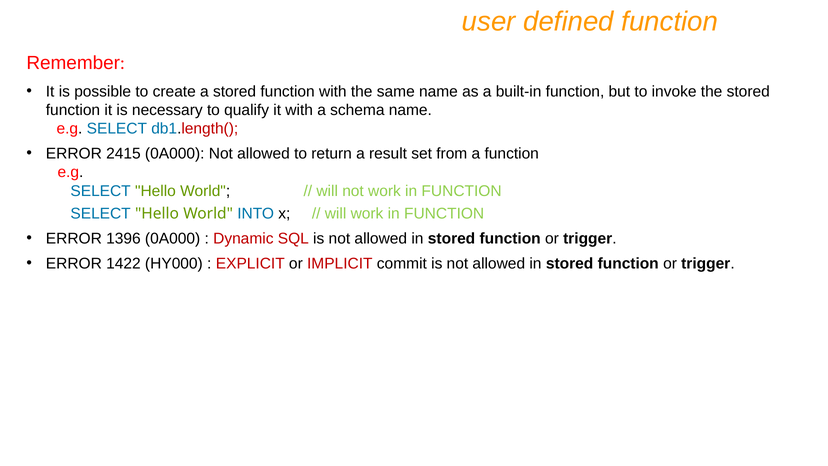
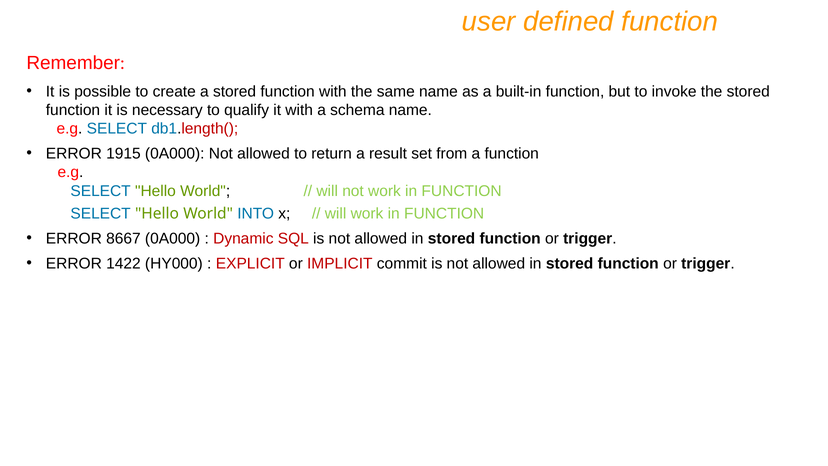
2415: 2415 -> 1915 (123, 154)
1396: 1396 -> 8667 (123, 238)
